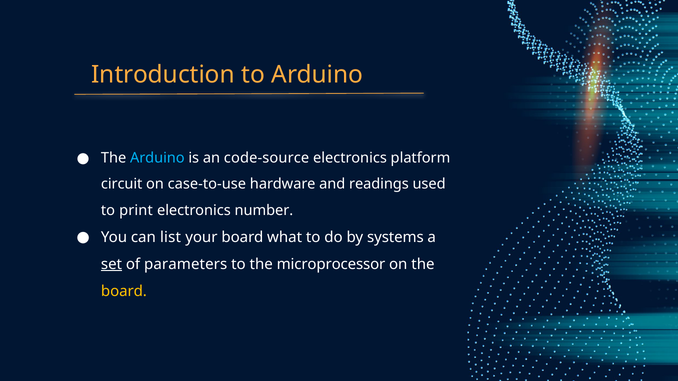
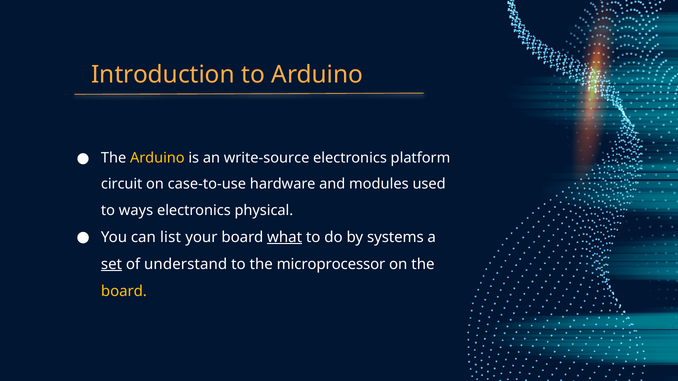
Arduino colour: light blue -> yellow (157, 158)
code-source: code-source -> write-source (267, 158)
readings: readings -> modules (379, 184)
print: print -> ways (136, 211)
number: number -> physical (264, 211)
what underline: none -> present (285, 237)
parameters: parameters -> understand (186, 264)
